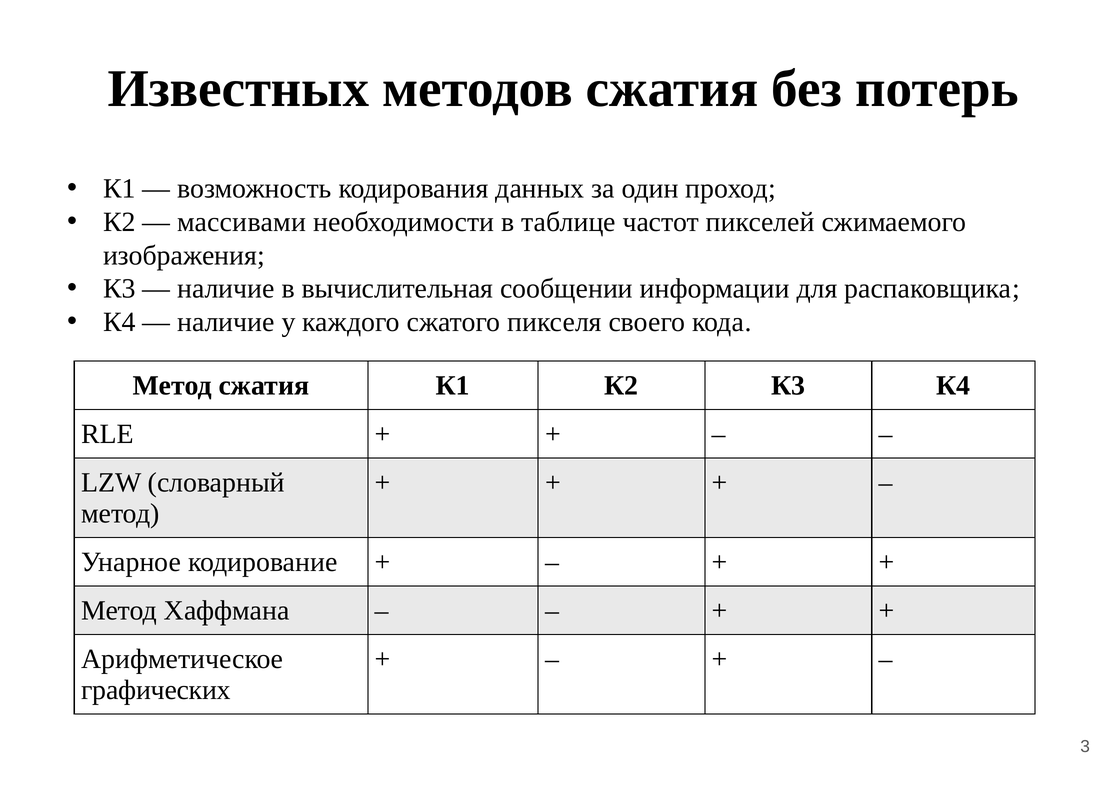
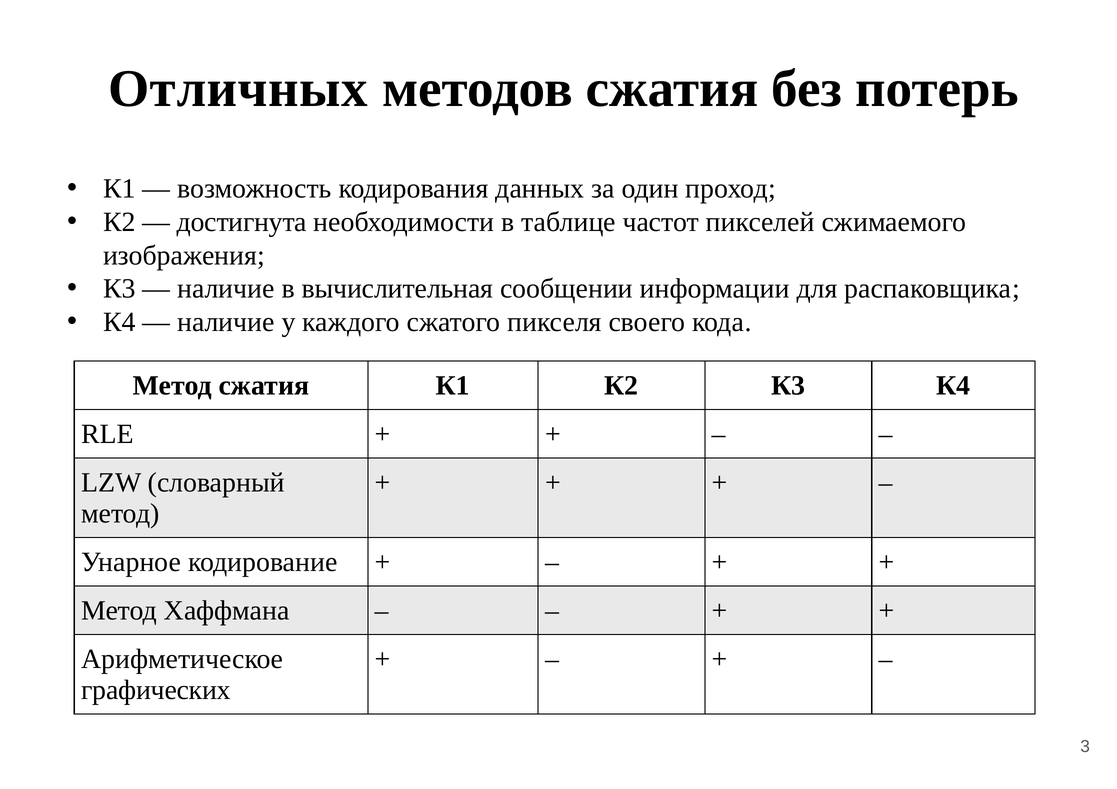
Известных: Известных -> Отличных (238, 89)
массивами: массивами -> достигнута (242, 222)
